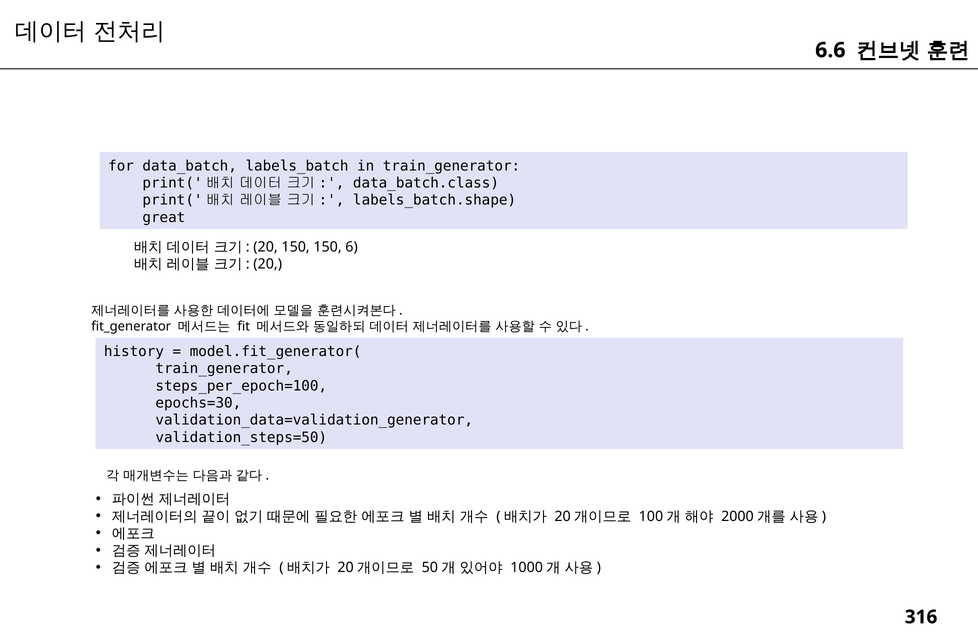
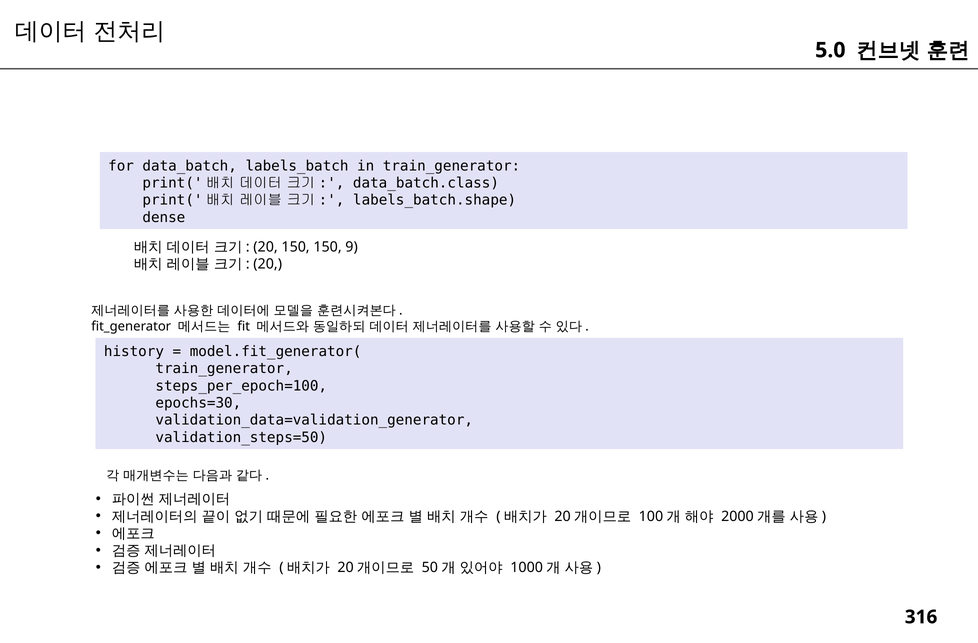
6.6: 6.6 -> 5.0 (830, 50)
great: great -> dense (164, 217)
6: 6 -> 9 (352, 247)
